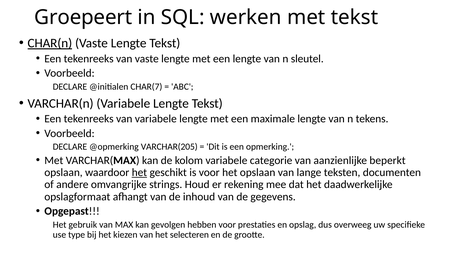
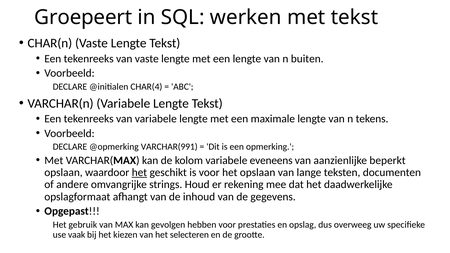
CHAR(n underline: present -> none (50, 43)
sleutel: sleutel -> buiten (307, 59)
CHAR(7: CHAR(7 -> CHAR(4 (146, 87)
VARCHAR(205: VARCHAR(205 -> VARCHAR(991 (169, 147)
categorie: categorie -> eveneens (271, 160)
type: type -> vaak (77, 235)
